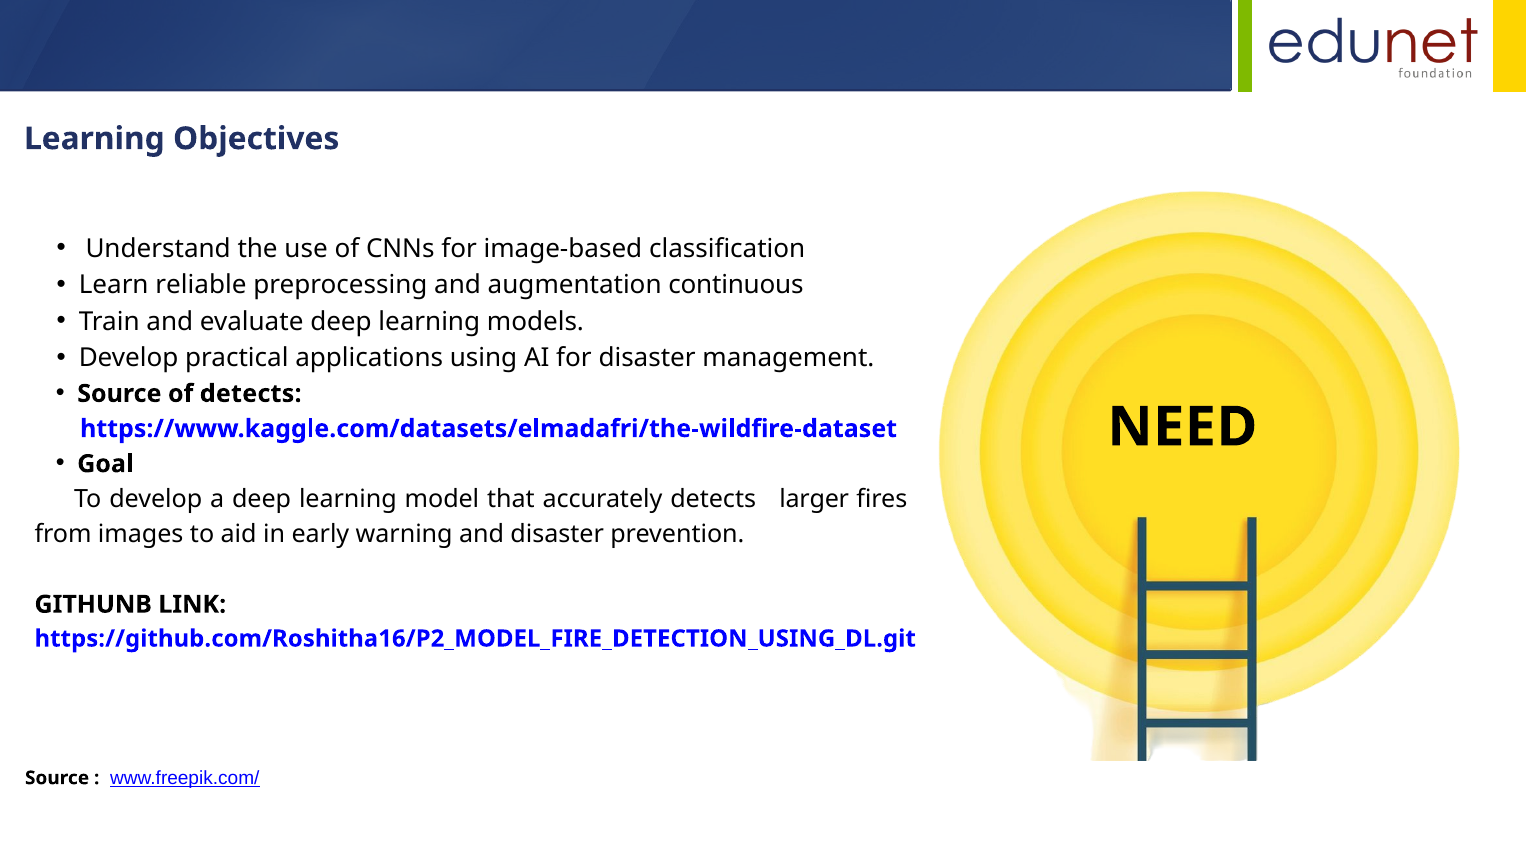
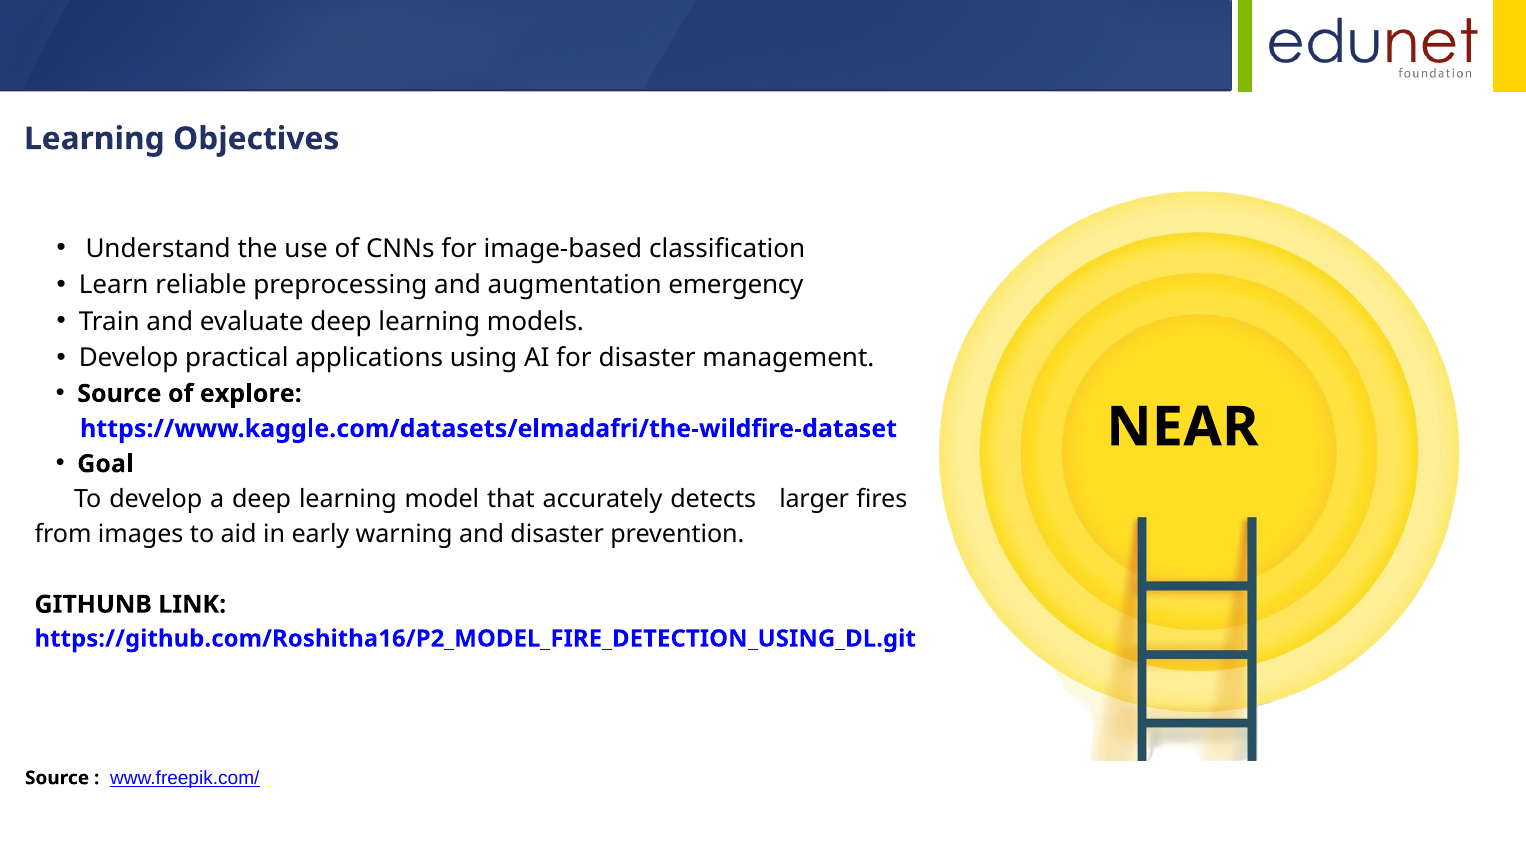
continuous: continuous -> emergency (736, 285)
of detects: detects -> explore (251, 394)
NEED: NEED -> NEAR (1182, 427)
